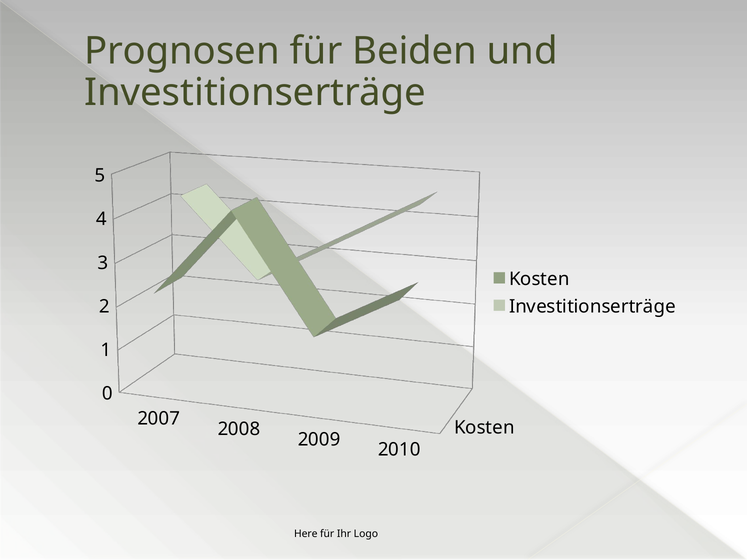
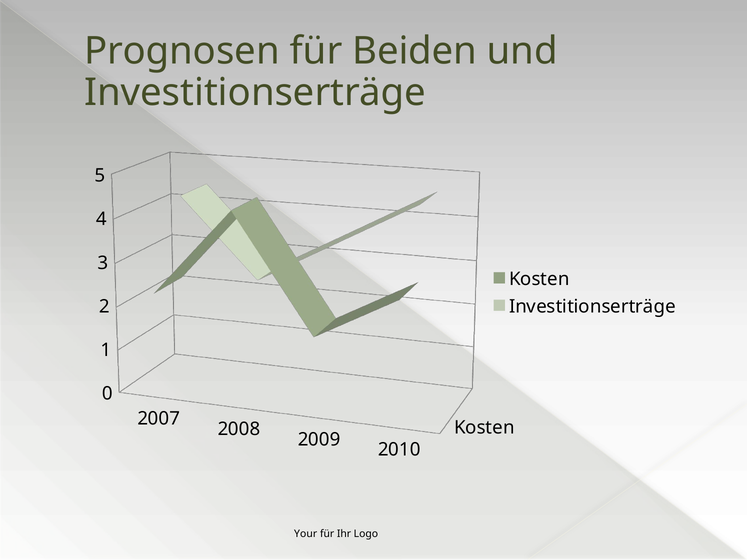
Here: Here -> Your (306, 534)
